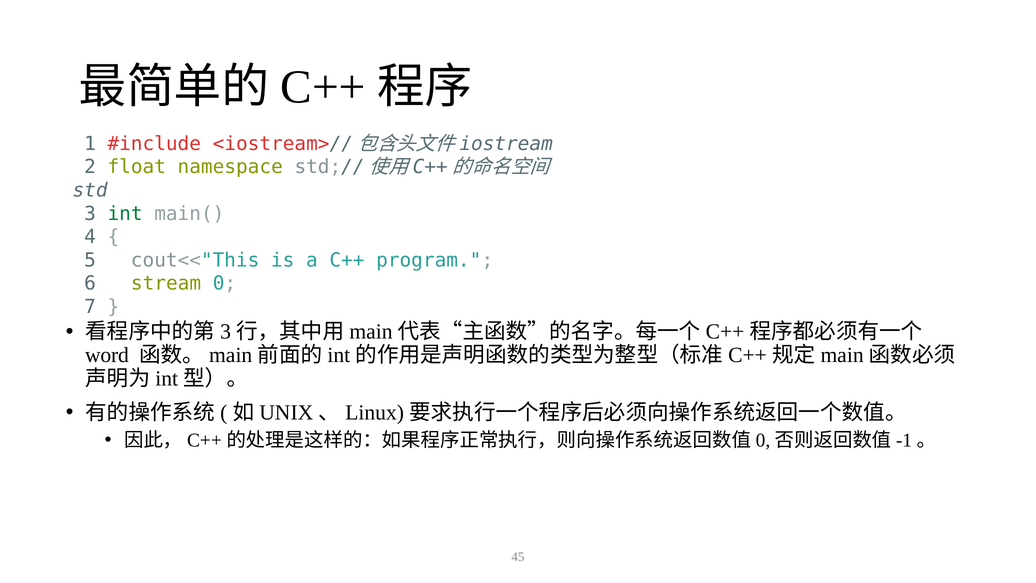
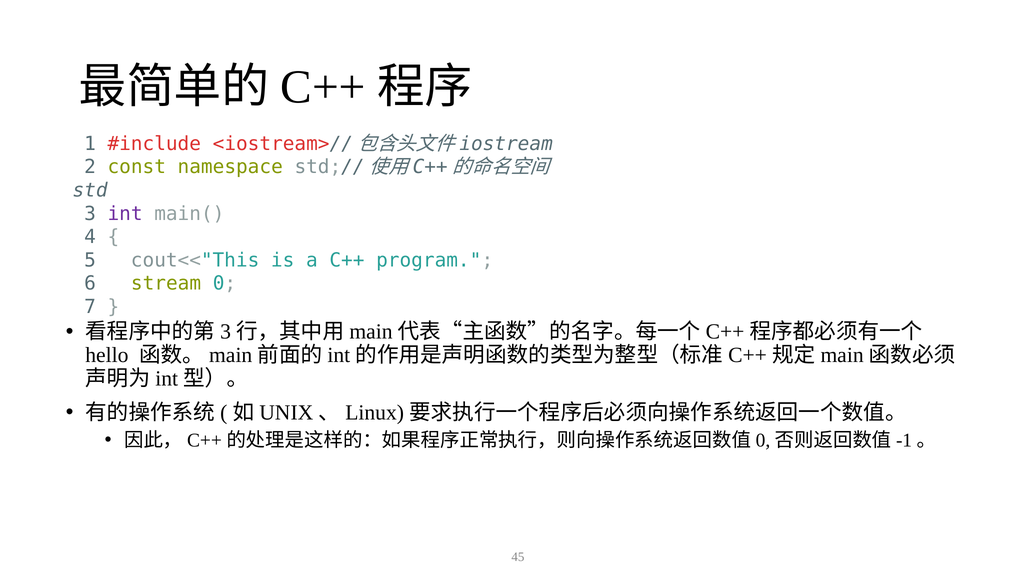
float: float -> const (137, 167)
int colour: green -> purple (125, 214)
word: word -> hello (107, 355)
